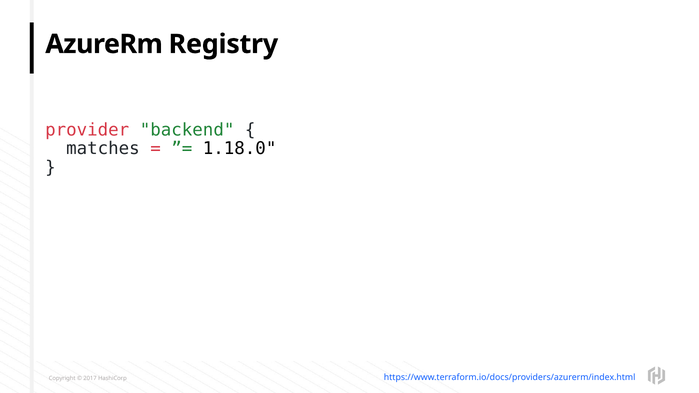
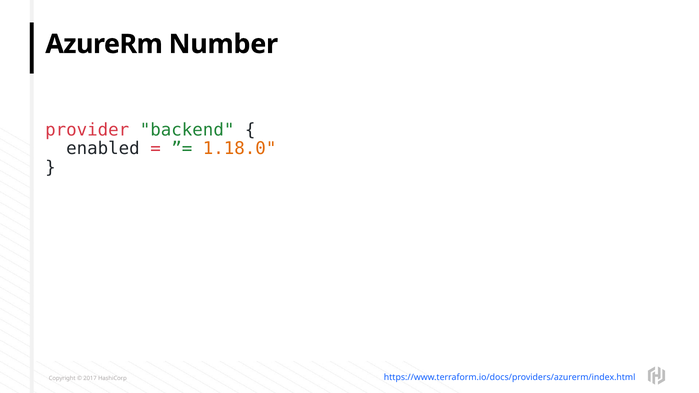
Registry: Registry -> Number (223, 44)
matches: matches -> enabled (103, 149)
1.18.0 colour: black -> orange (240, 149)
